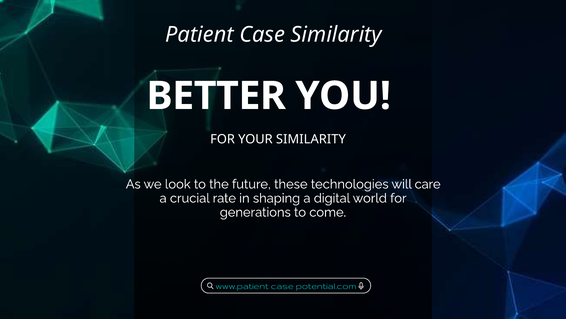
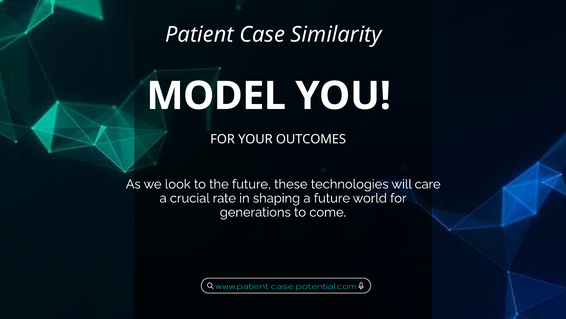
BETTER: BETTER -> MODEL (216, 96)
YOUR SIMILARITY: SIMILARITY -> OUTCOMES (311, 139)
a digital: digital -> future (332, 198)
